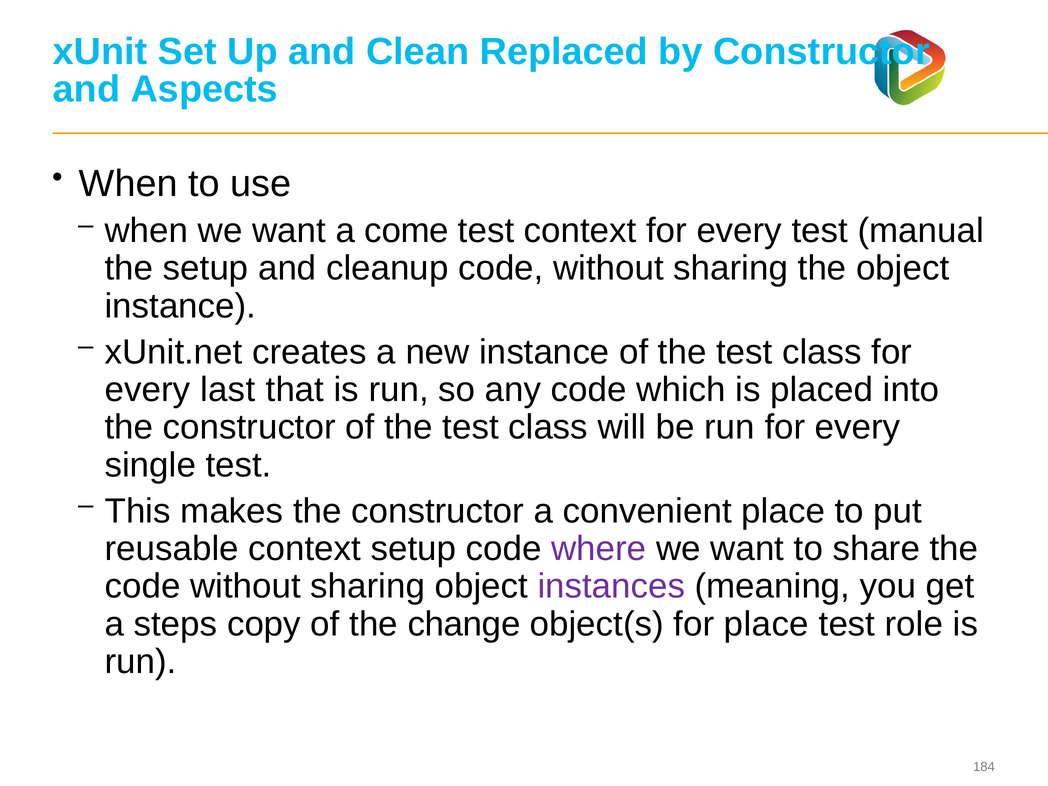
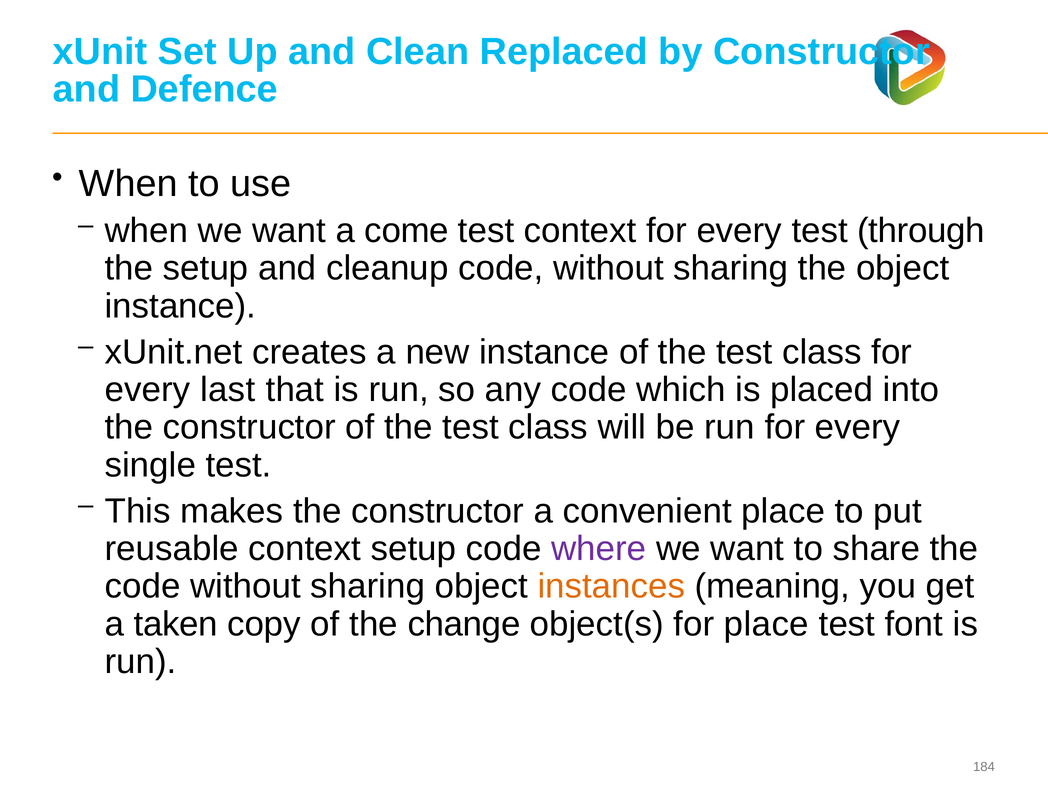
Aspects: Aspects -> Defence (204, 89)
manual: manual -> through (921, 231)
instances colour: purple -> orange (611, 586)
steps: steps -> taken (176, 624)
role: role -> font (914, 624)
